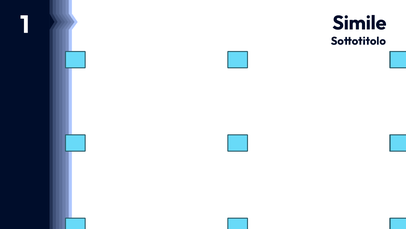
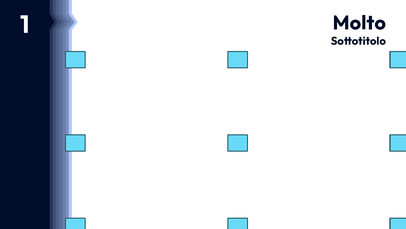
Simile: Simile -> Molto (359, 23)
